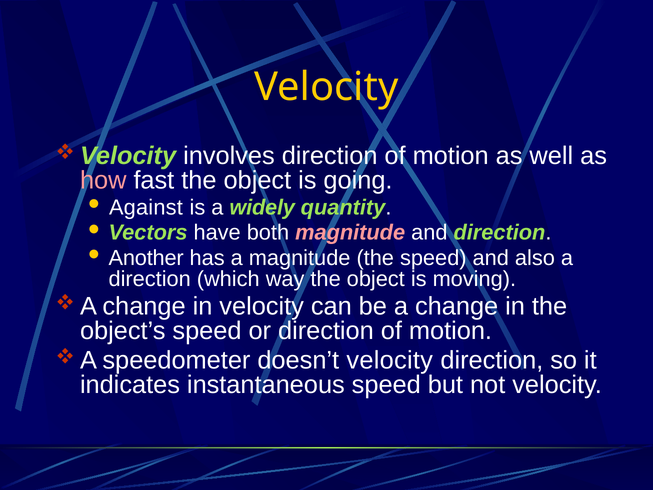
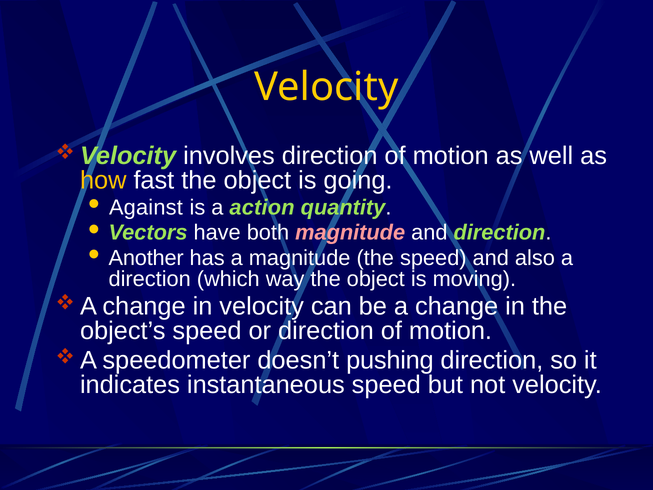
how colour: pink -> yellow (103, 180)
widely: widely -> action (262, 207)
doesn’t velocity: velocity -> pushing (390, 360)
